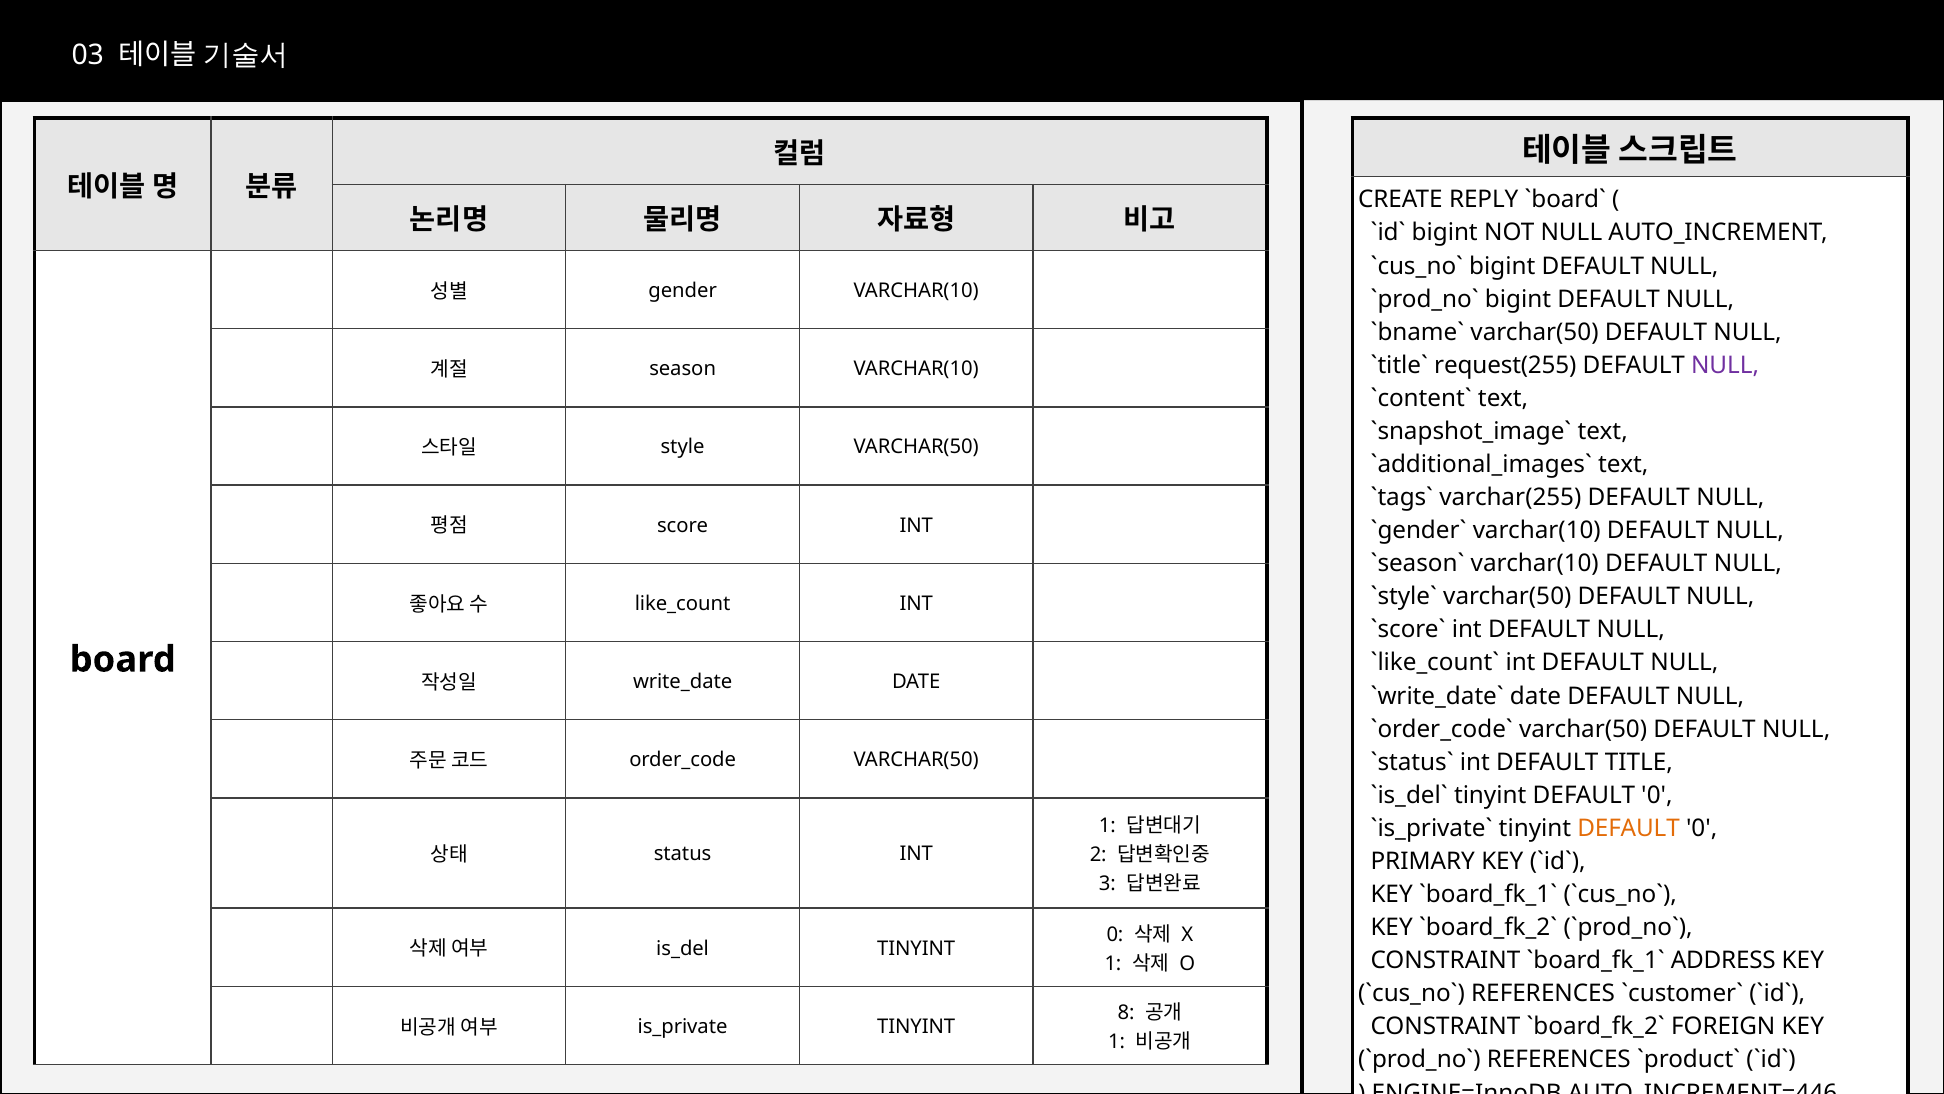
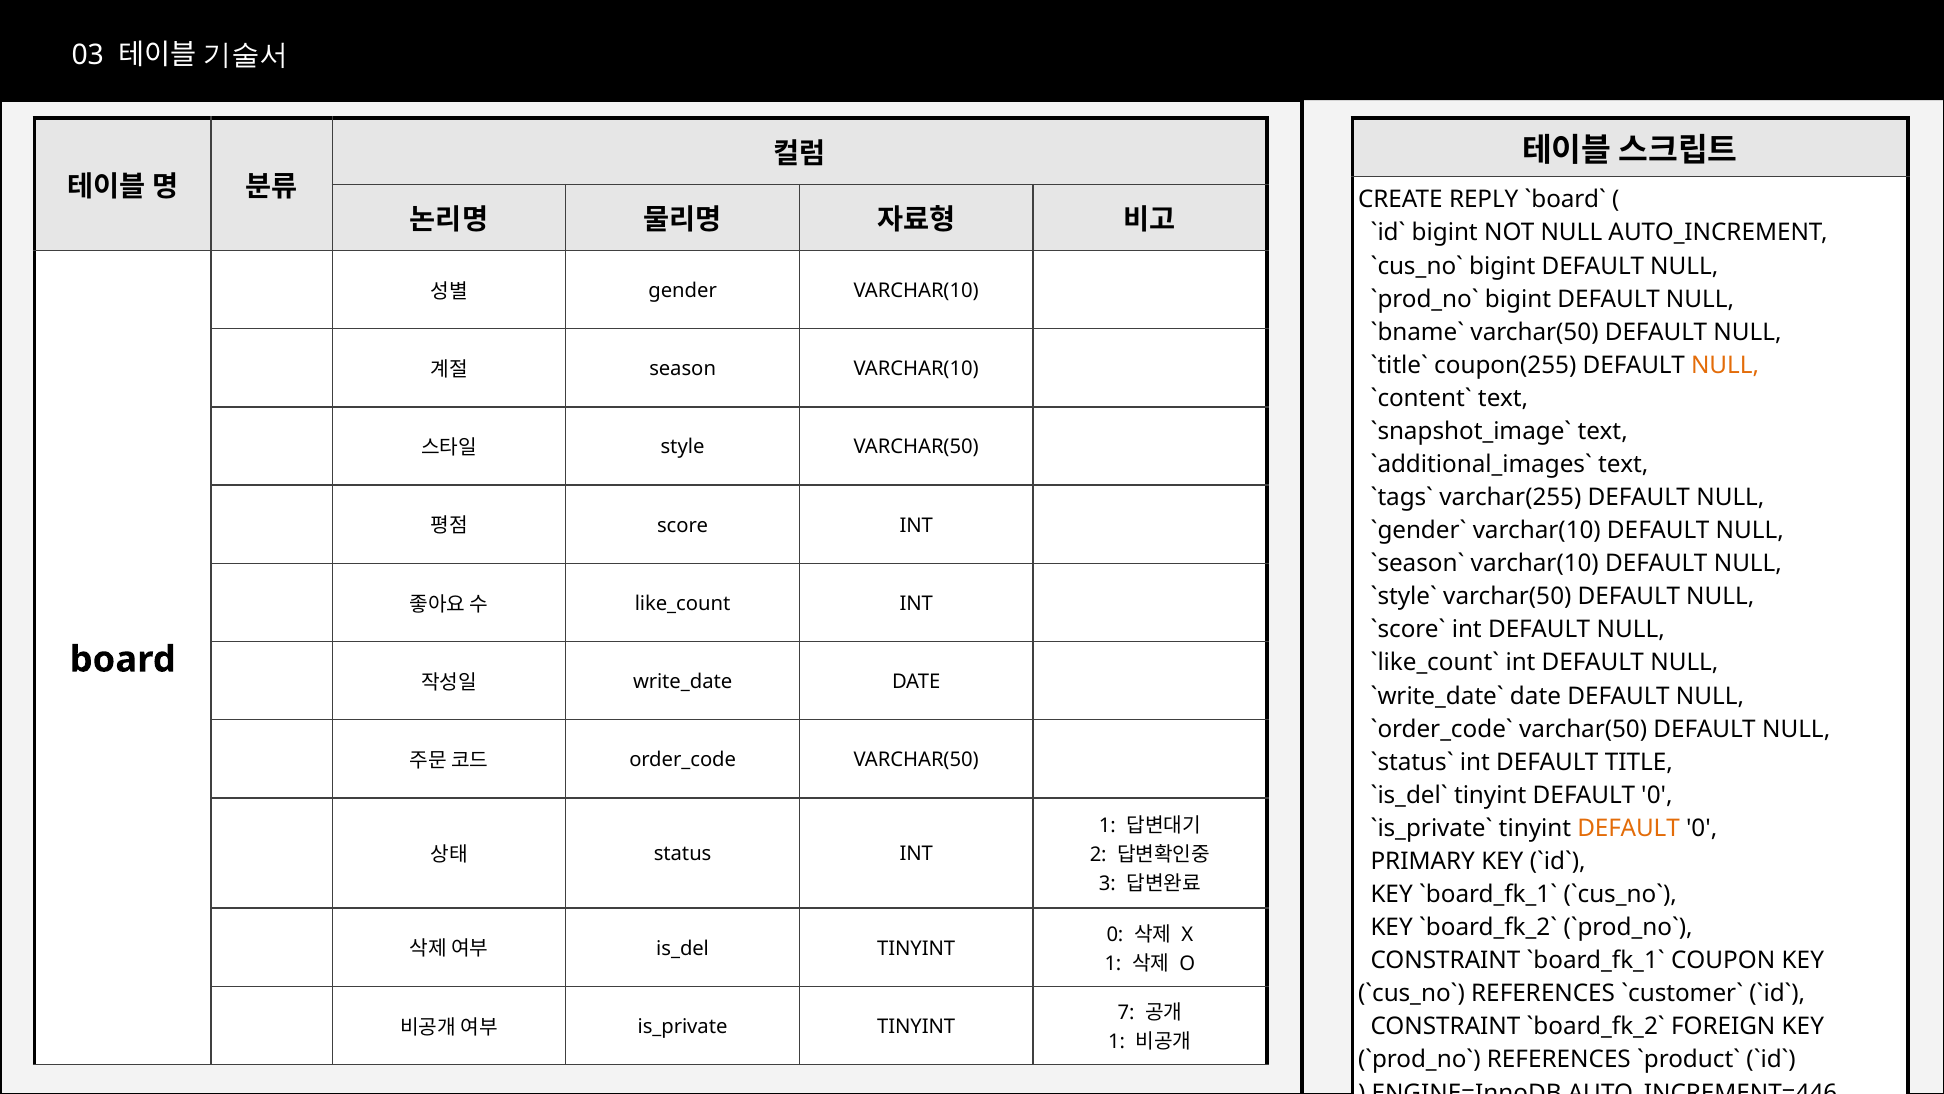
request(255: request(255 -> coupon(255 (1505, 365)
NULL colour: purple -> orange (1725, 365)
ADDRESS: ADDRESS -> COUPON (1723, 960)
8: 8 -> 7 (1126, 1012)
